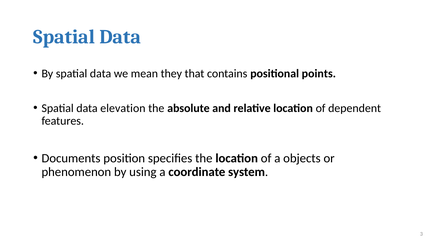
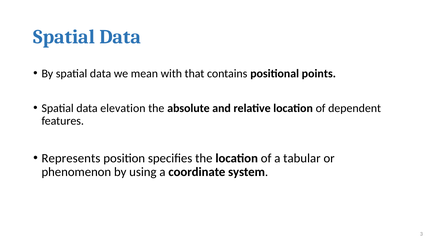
they: they -> with (171, 73)
Documents: Documents -> Represents (71, 158)
objects: objects -> tabular (302, 158)
